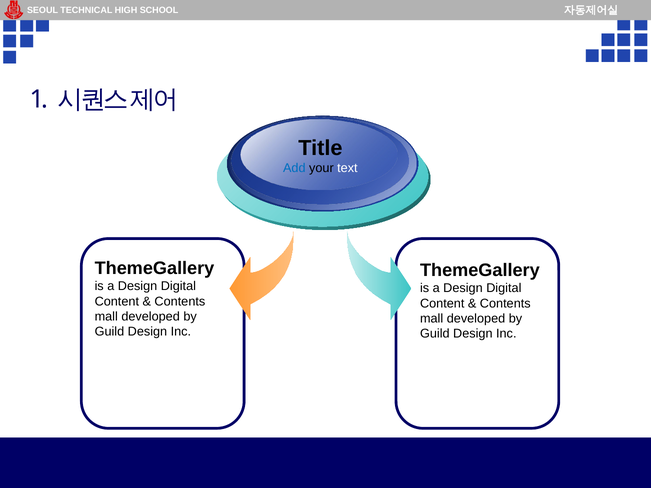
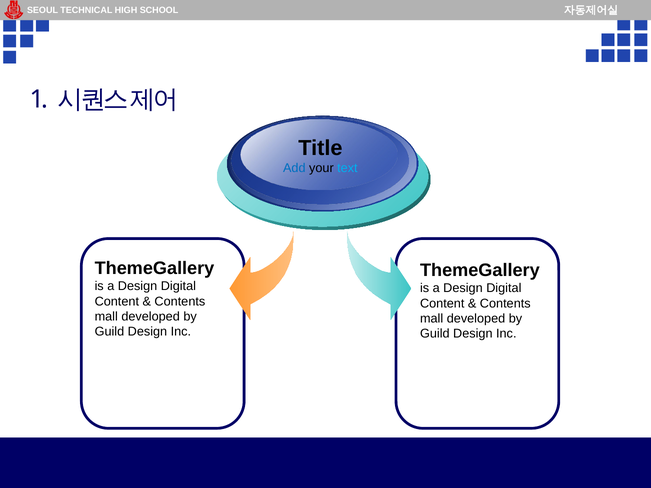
text colour: white -> light blue (347, 168)
